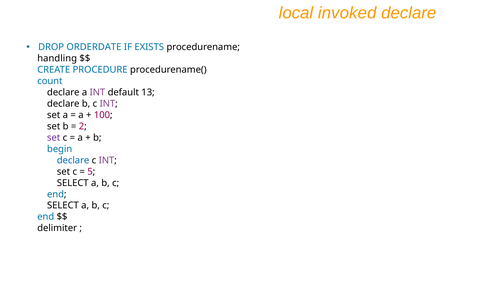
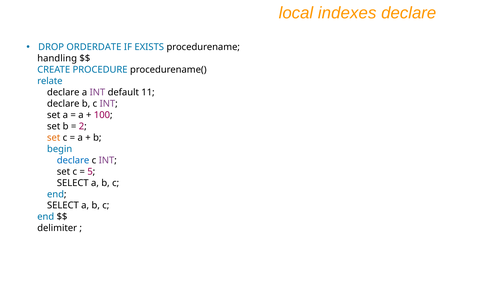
invoked: invoked -> indexes (347, 13)
count: count -> relate (50, 81)
13: 13 -> 11 (148, 92)
set colour: purple -> orange (54, 138)
